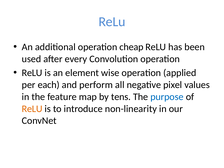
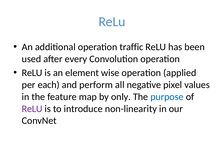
cheap: cheap -> traffic (131, 47)
tens: tens -> only (121, 97)
ReLU colour: orange -> purple (32, 109)
